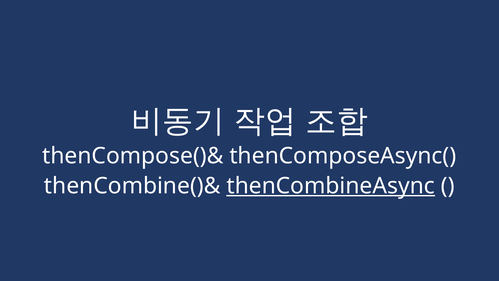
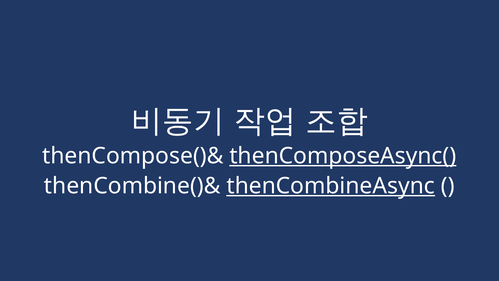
thenComposeAsync( underline: none -> present (343, 156)
